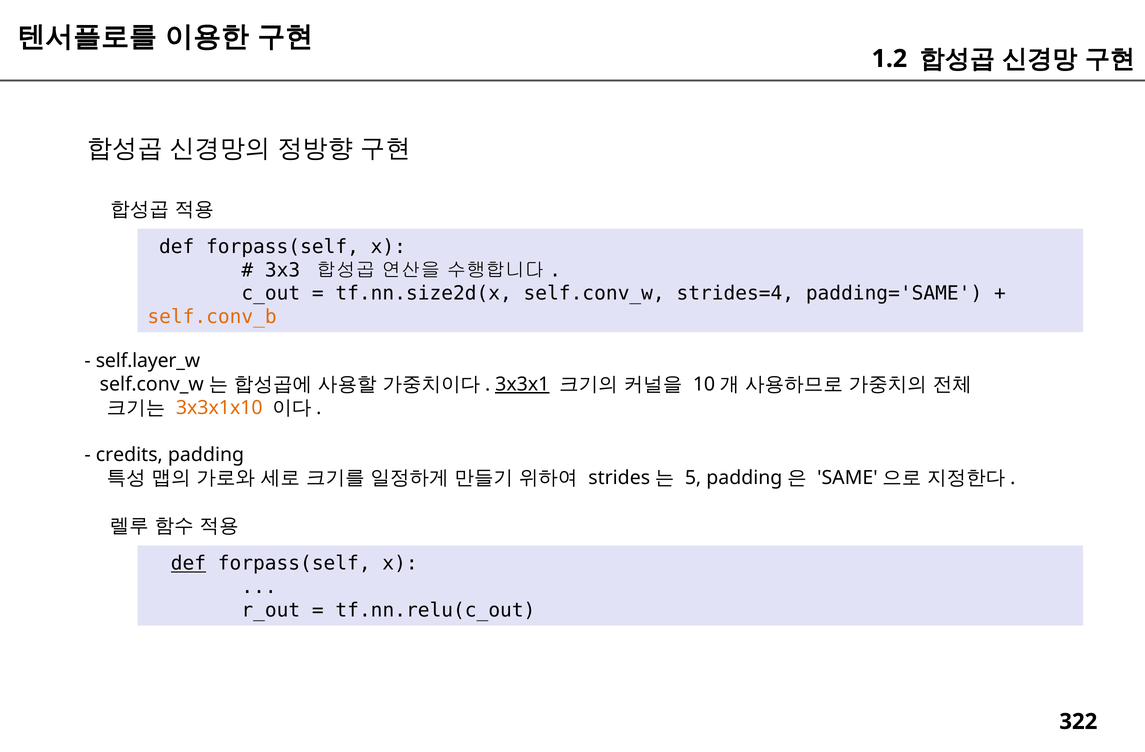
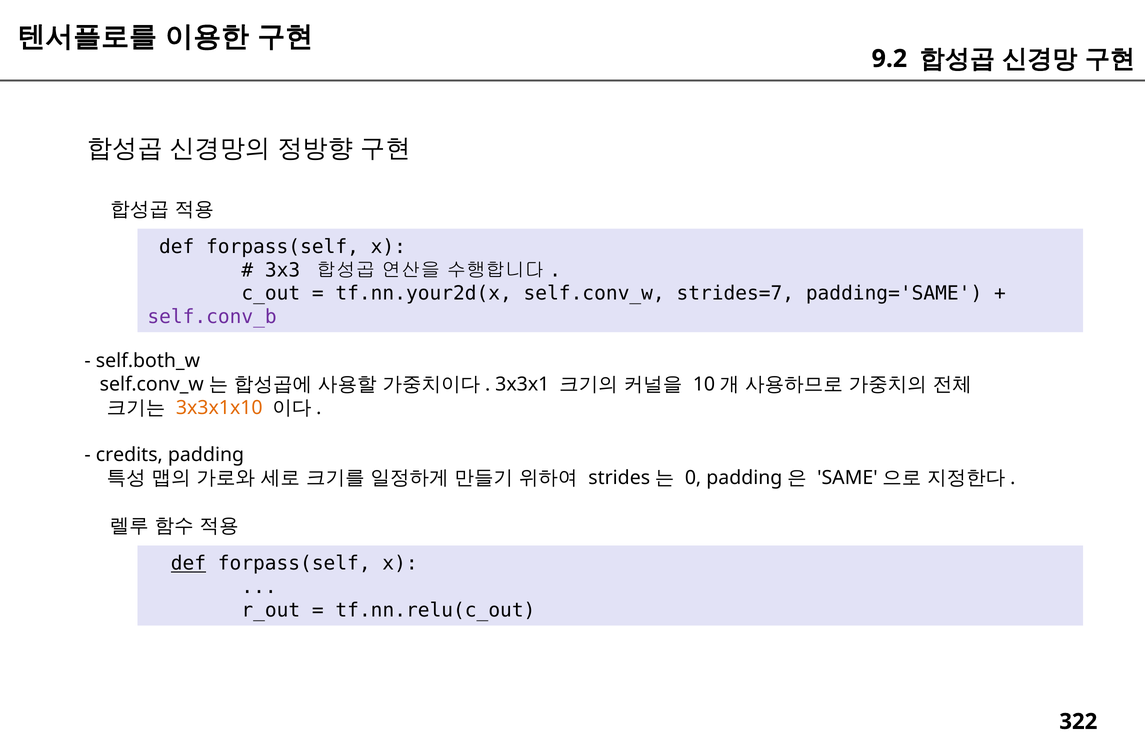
1.2: 1.2 -> 9.2 (889, 59)
tf.nn.size2d(x: tf.nn.size2d(x -> tf.nn.your2d(x (424, 294)
strides=4: strides=4 -> strides=7 (735, 294)
self.conv_b colour: orange -> purple (212, 317)
self.layer_w: self.layer_w -> self.both_w (148, 361)
3x3x1 underline: present -> none (522, 384)
5: 5 -> 0 (693, 478)
